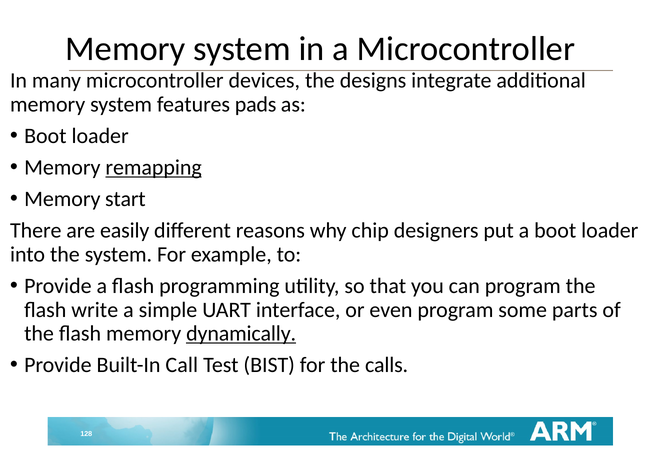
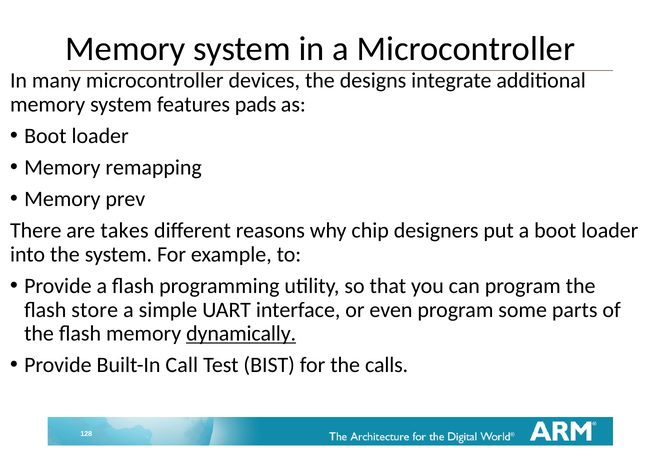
remapping underline: present -> none (154, 168)
start: start -> prev (125, 199)
easily: easily -> takes (125, 231)
write: write -> store (95, 310)
